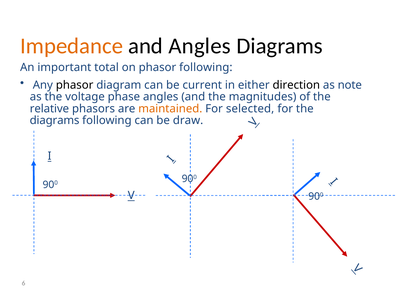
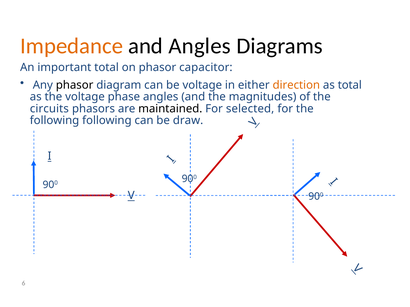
phasor following: following -> capacitor (206, 67)
be current: current -> voltage (202, 85)
direction colour: black -> orange (296, 85)
as note: note -> total (350, 85)
relative: relative -> circuits (49, 109)
maintained colour: orange -> black (170, 109)
diagrams: diagrams -> following (55, 121)
